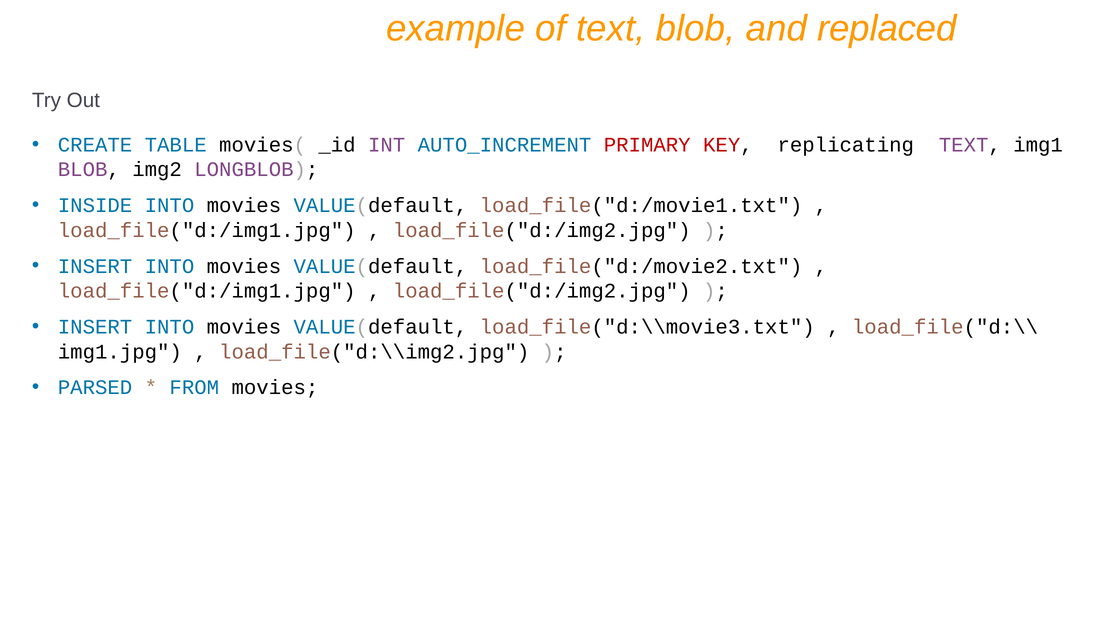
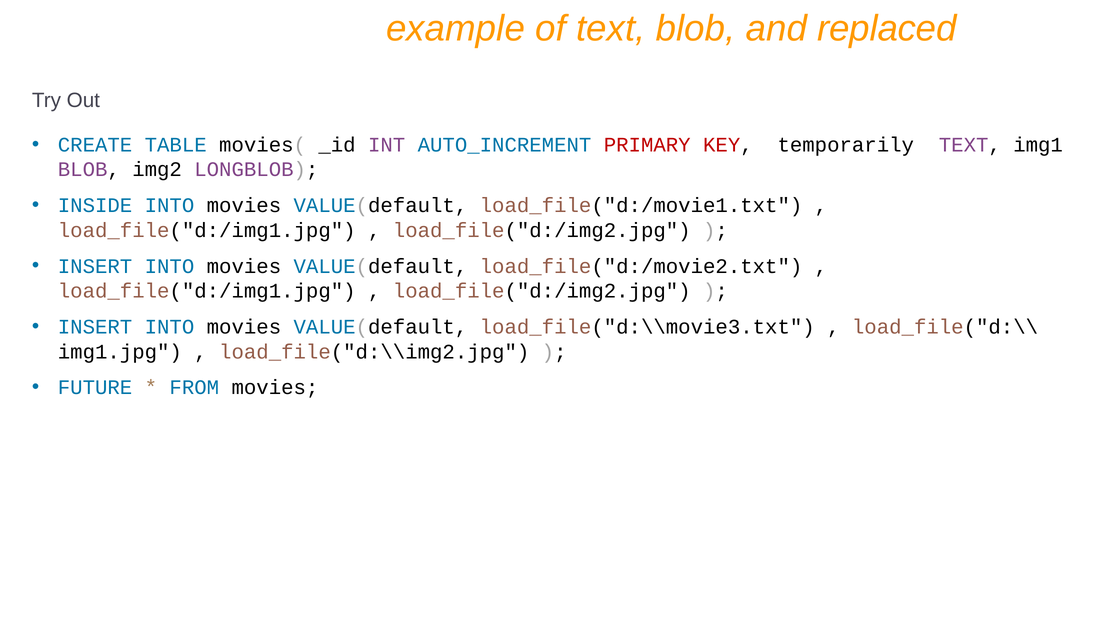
replicating: replicating -> temporarily (846, 145)
PARSED: PARSED -> FUTURE (95, 387)
